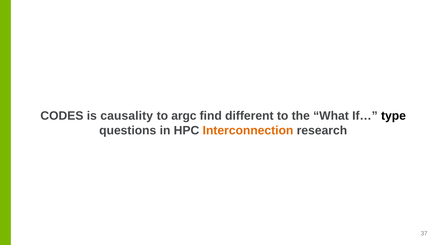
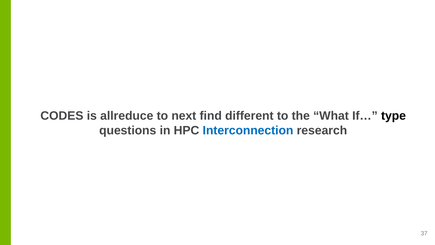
causality: causality -> allreduce (127, 116)
argc: argc -> next (184, 116)
Interconnection colour: orange -> blue (248, 130)
